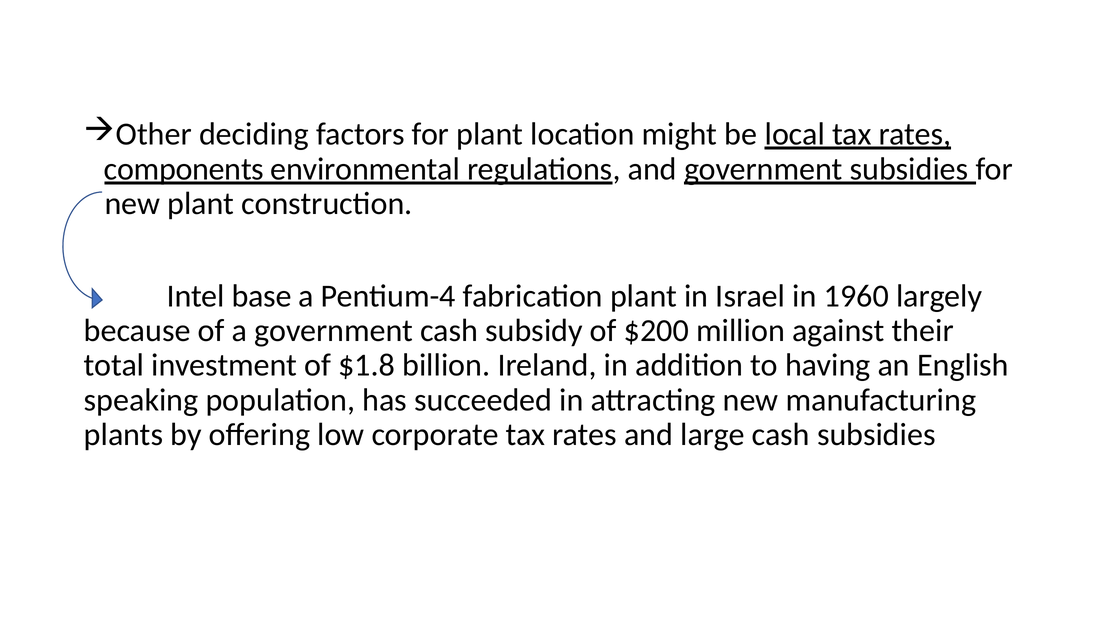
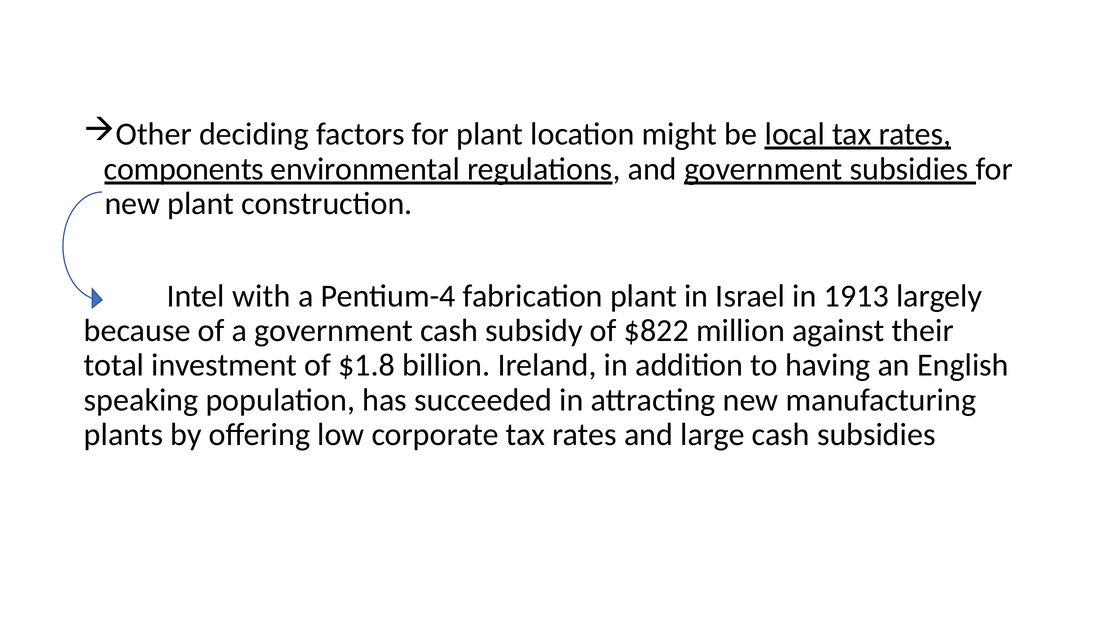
base: base -> with (261, 296)
1960: 1960 -> 1913 (856, 296)
$200: $200 -> $822 (656, 331)
